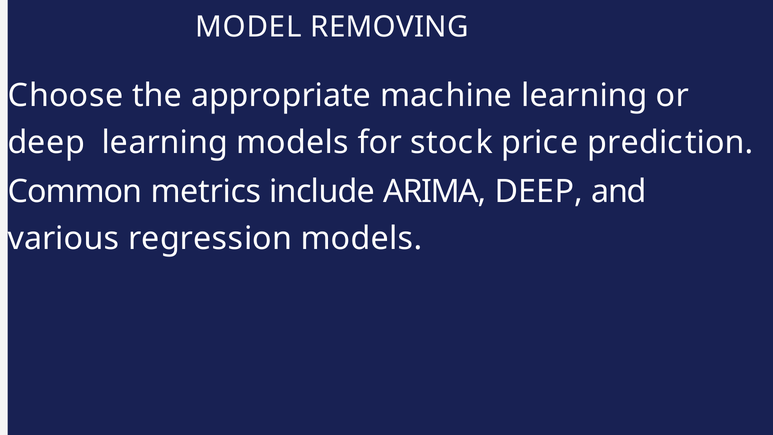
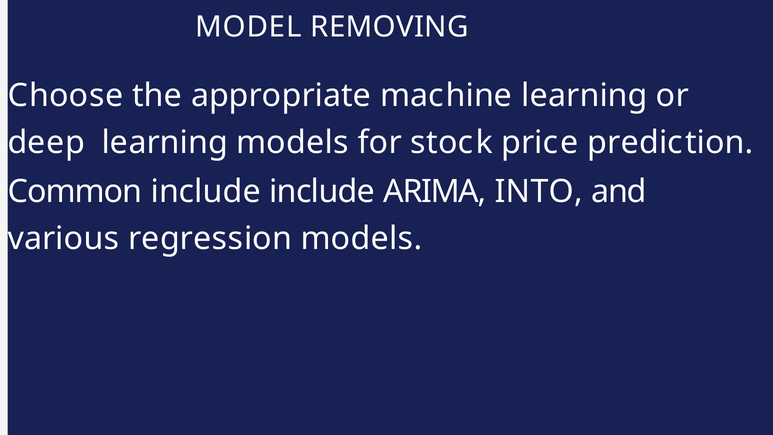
Common metrics: metrics -> include (206, 191)
ARIMA DEEP: DEEP -> INTO (539, 191)
